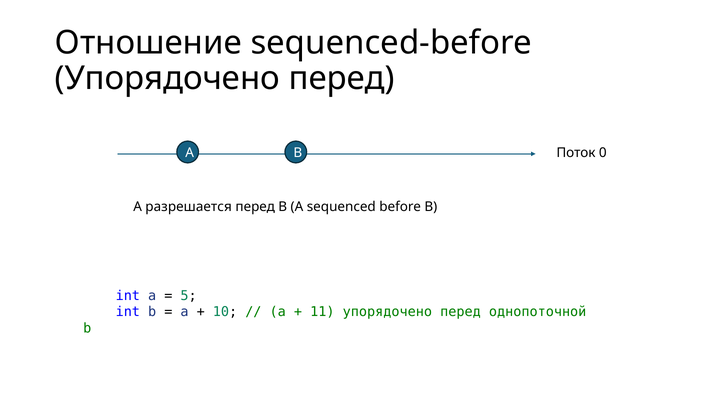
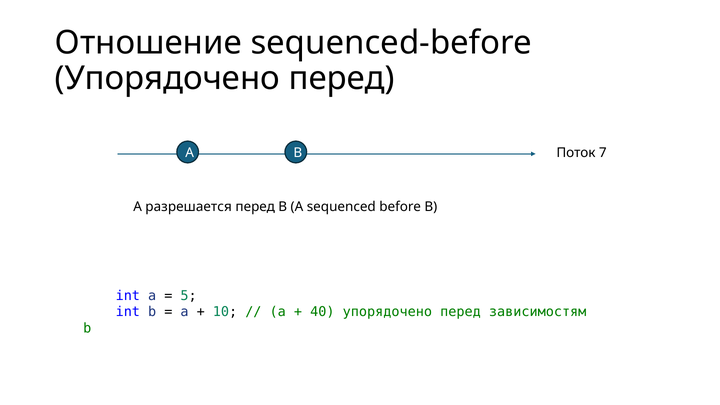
0: 0 -> 7 (603, 153)
11: 11 -> 40 (322, 312)
однопоточной: однопоточной -> зависимостям (538, 312)
